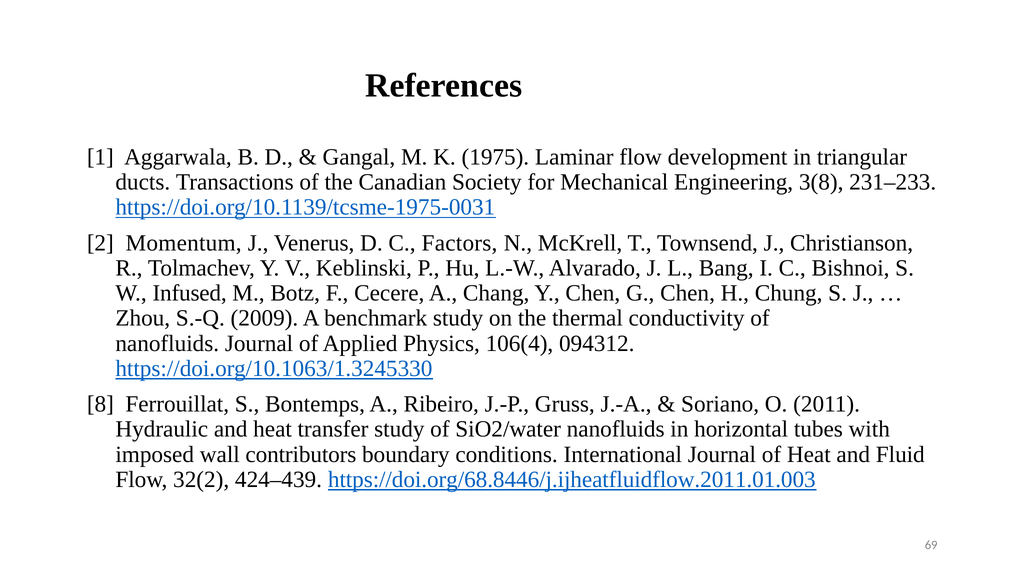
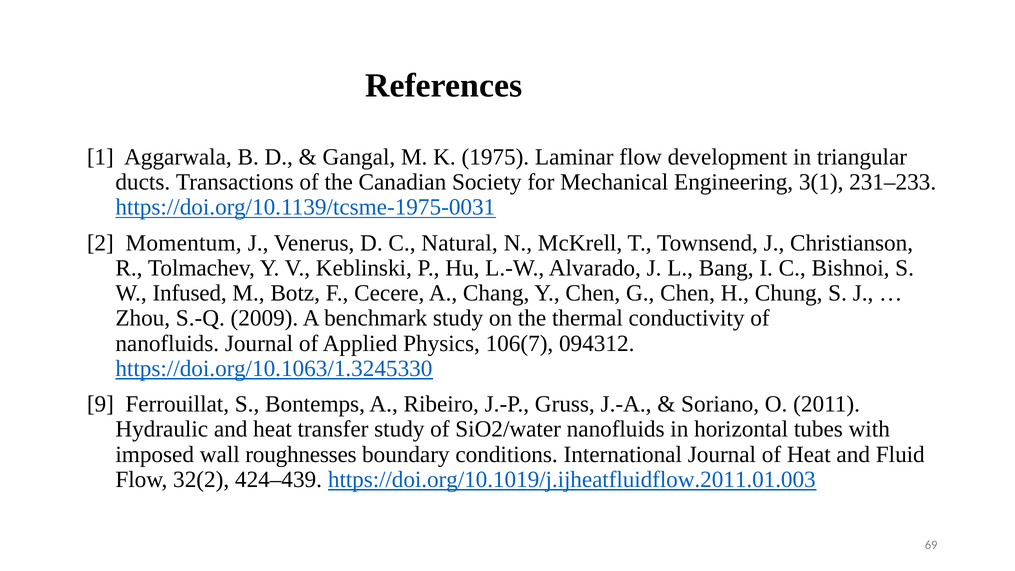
3(8: 3(8 -> 3(1 (821, 182)
Factors: Factors -> Natural (460, 243)
106(4: 106(4 -> 106(7 (519, 343)
8: 8 -> 9 (100, 404)
contributors: contributors -> roughnesses (301, 454)
https://doi.org/68.8446/j.ijheatfluidflow.2011.01.003: https://doi.org/68.8446/j.ijheatfluidflow.2011.01.003 -> https://doi.org/10.1019/j.ijheatfluidflow.2011.01.003 (572, 479)
